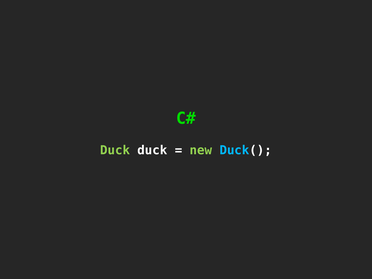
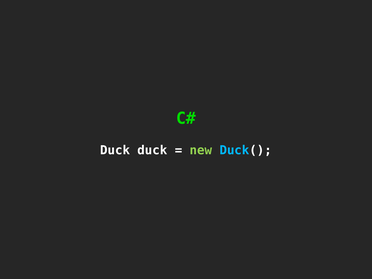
Duck colour: light green -> white (115, 150)
